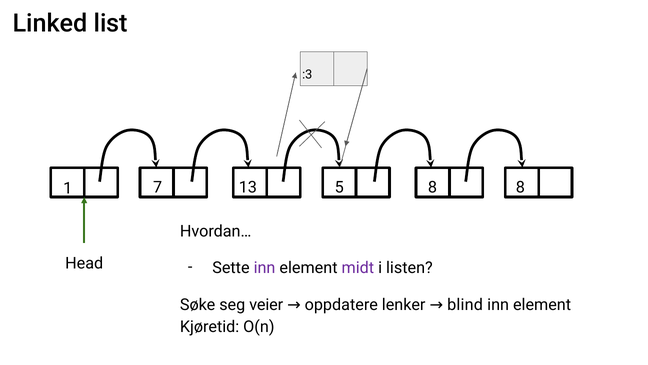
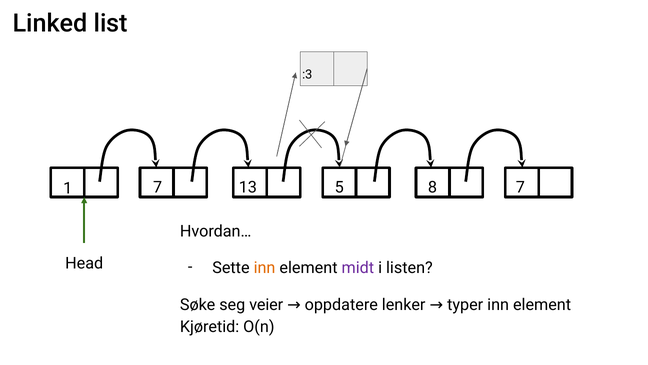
8 8: 8 -> 7 (520, 187)
inn colour: purple -> orange (265, 268)
blind: blind -> typer (465, 304)
